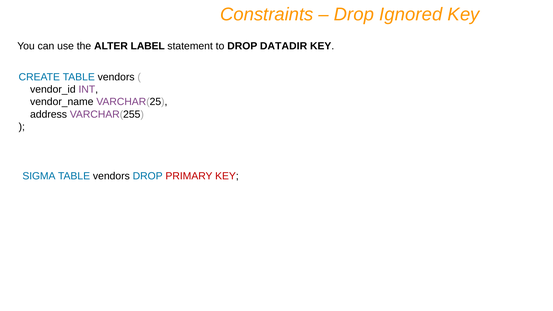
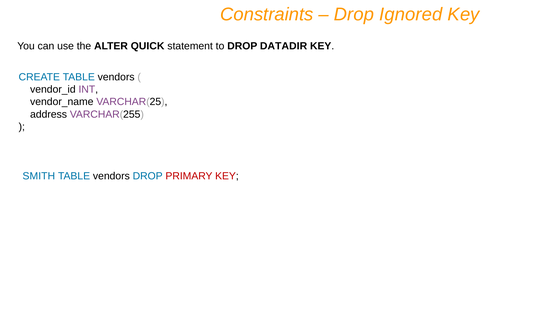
LABEL: LABEL -> QUICK (148, 46)
SIGMA: SIGMA -> SMITH (39, 176)
